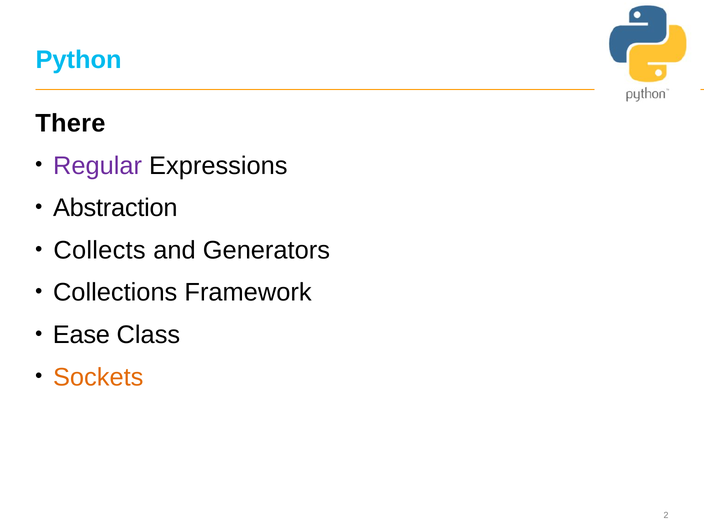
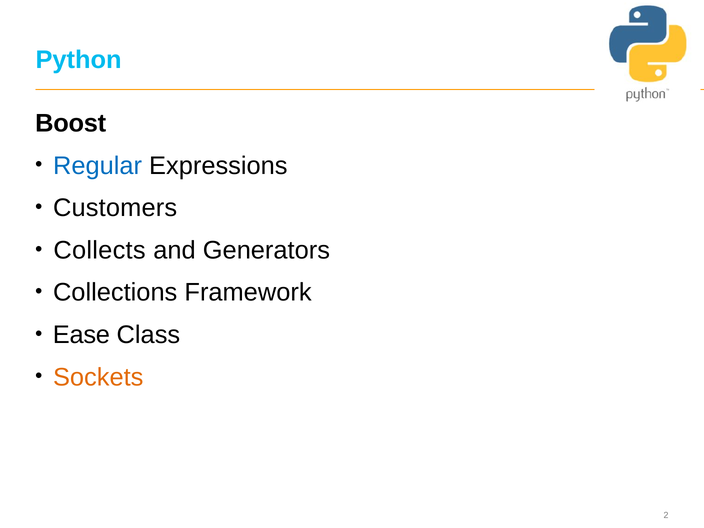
There: There -> Boost (71, 123)
Regular colour: purple -> blue (98, 166)
Abstraction: Abstraction -> Customers (115, 208)
